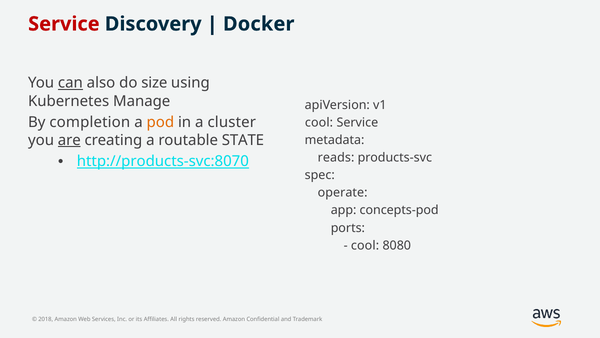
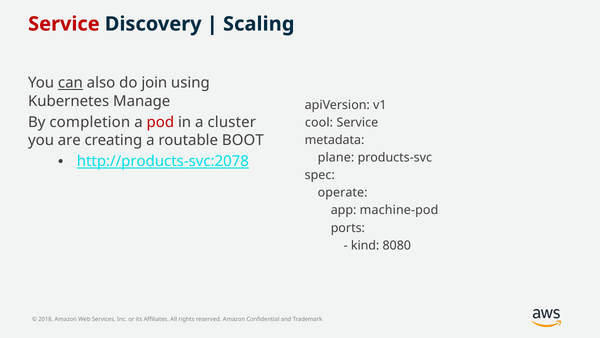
Docker: Docker -> Scaling (259, 24)
size: size -> join (154, 83)
pod colour: orange -> red (160, 122)
are underline: present -> none (69, 140)
STATE: STATE -> BOOT (243, 140)
reads: reads -> plane (336, 158)
http://products-svc:8070: http://products-svc:8070 -> http://products-svc:2078 (163, 161)
concepts-pod: concepts-pod -> machine-pod (399, 210)
cool: cool -> kind (365, 245)
